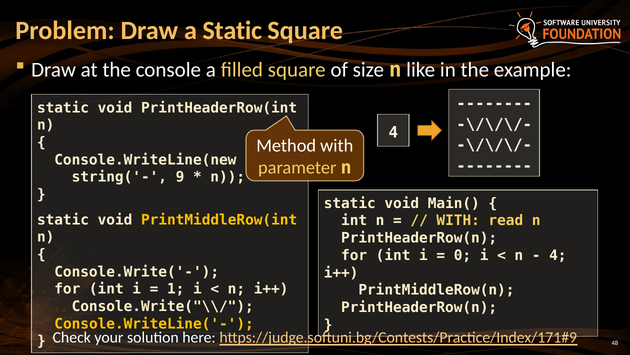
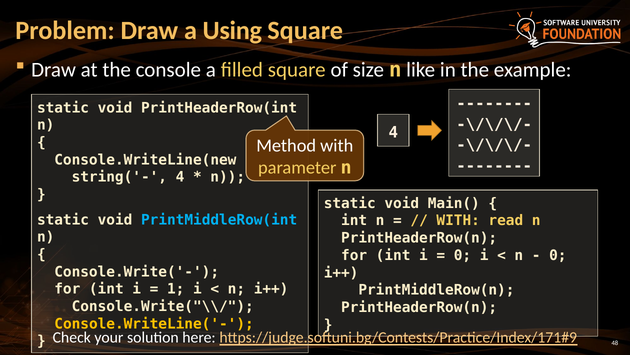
а Static: Static -> Using (232, 31)
string('- 9: 9 -> 4 (180, 177)
PrintMiddleRow(int colour: yellow -> light blue (219, 219)
4: 4 -> 0 (558, 255)
